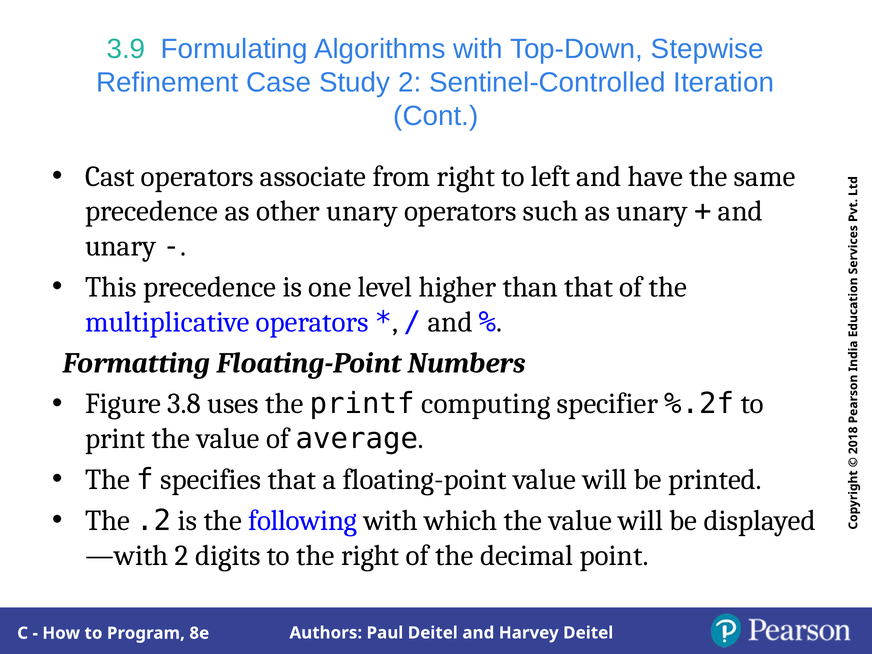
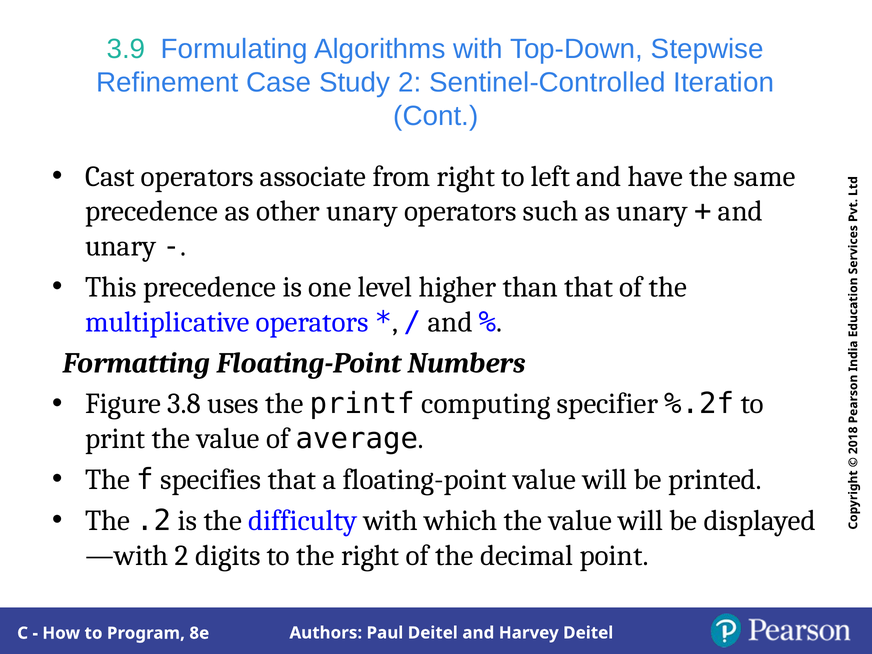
following: following -> difficulty (303, 521)
